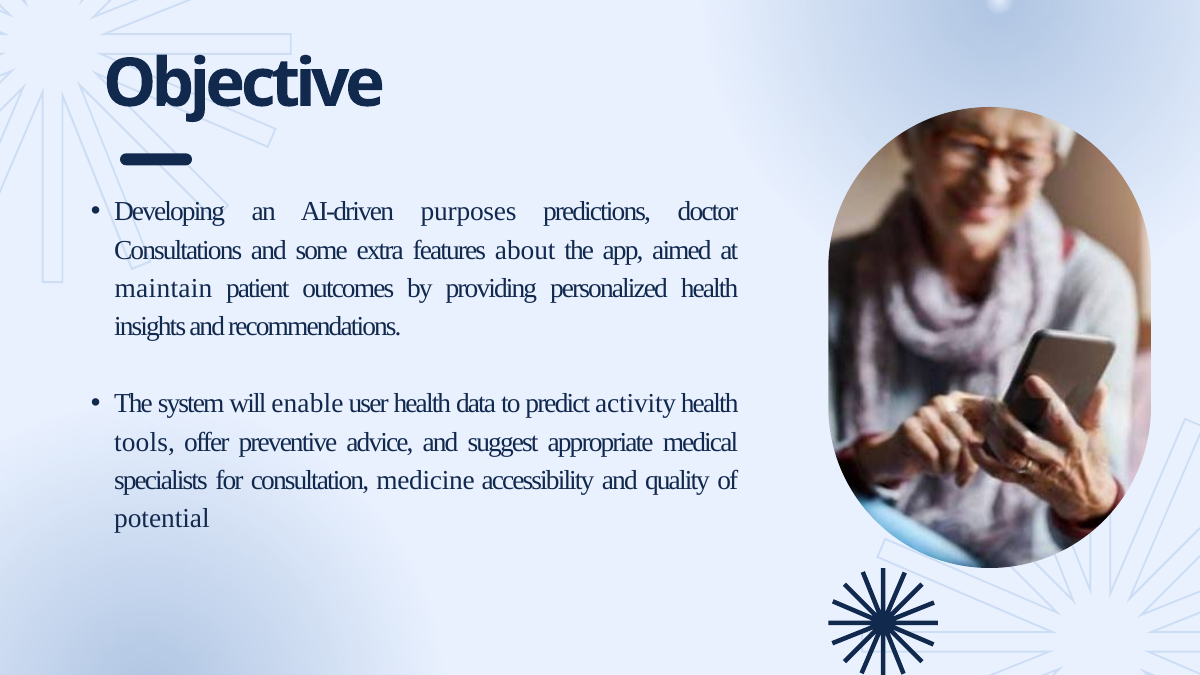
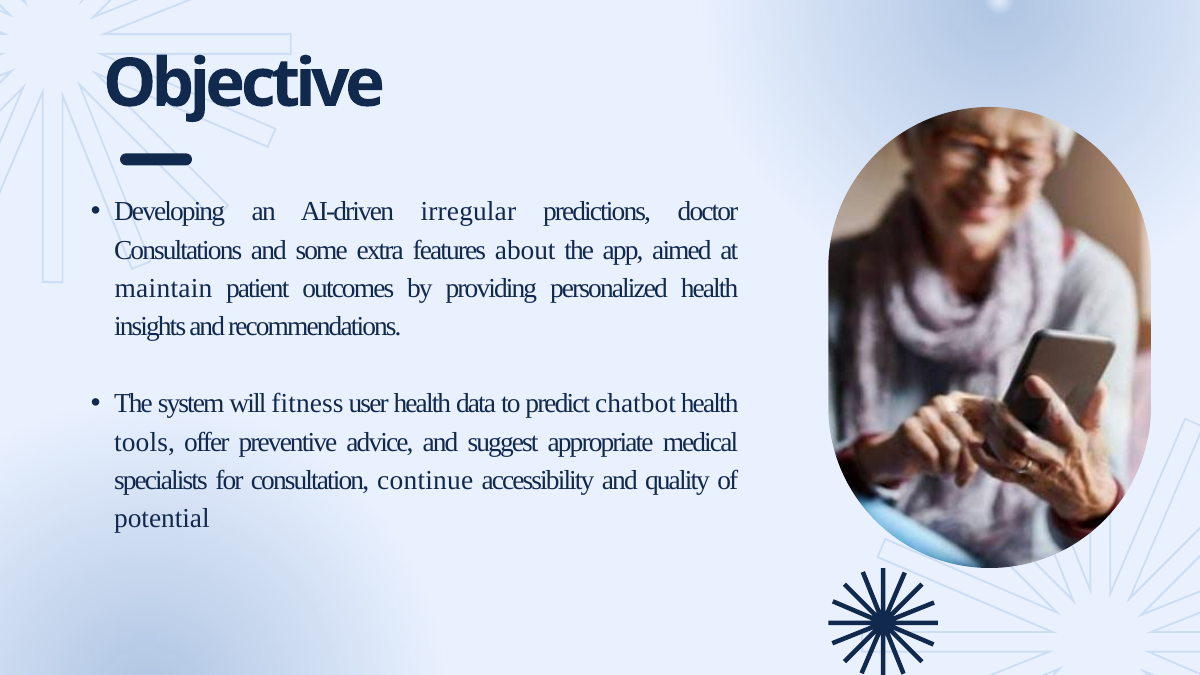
purposes: purposes -> irregular (468, 212)
enable: enable -> fitness (307, 404)
activity: activity -> chatbot (636, 404)
medicine: medicine -> continue (425, 480)
